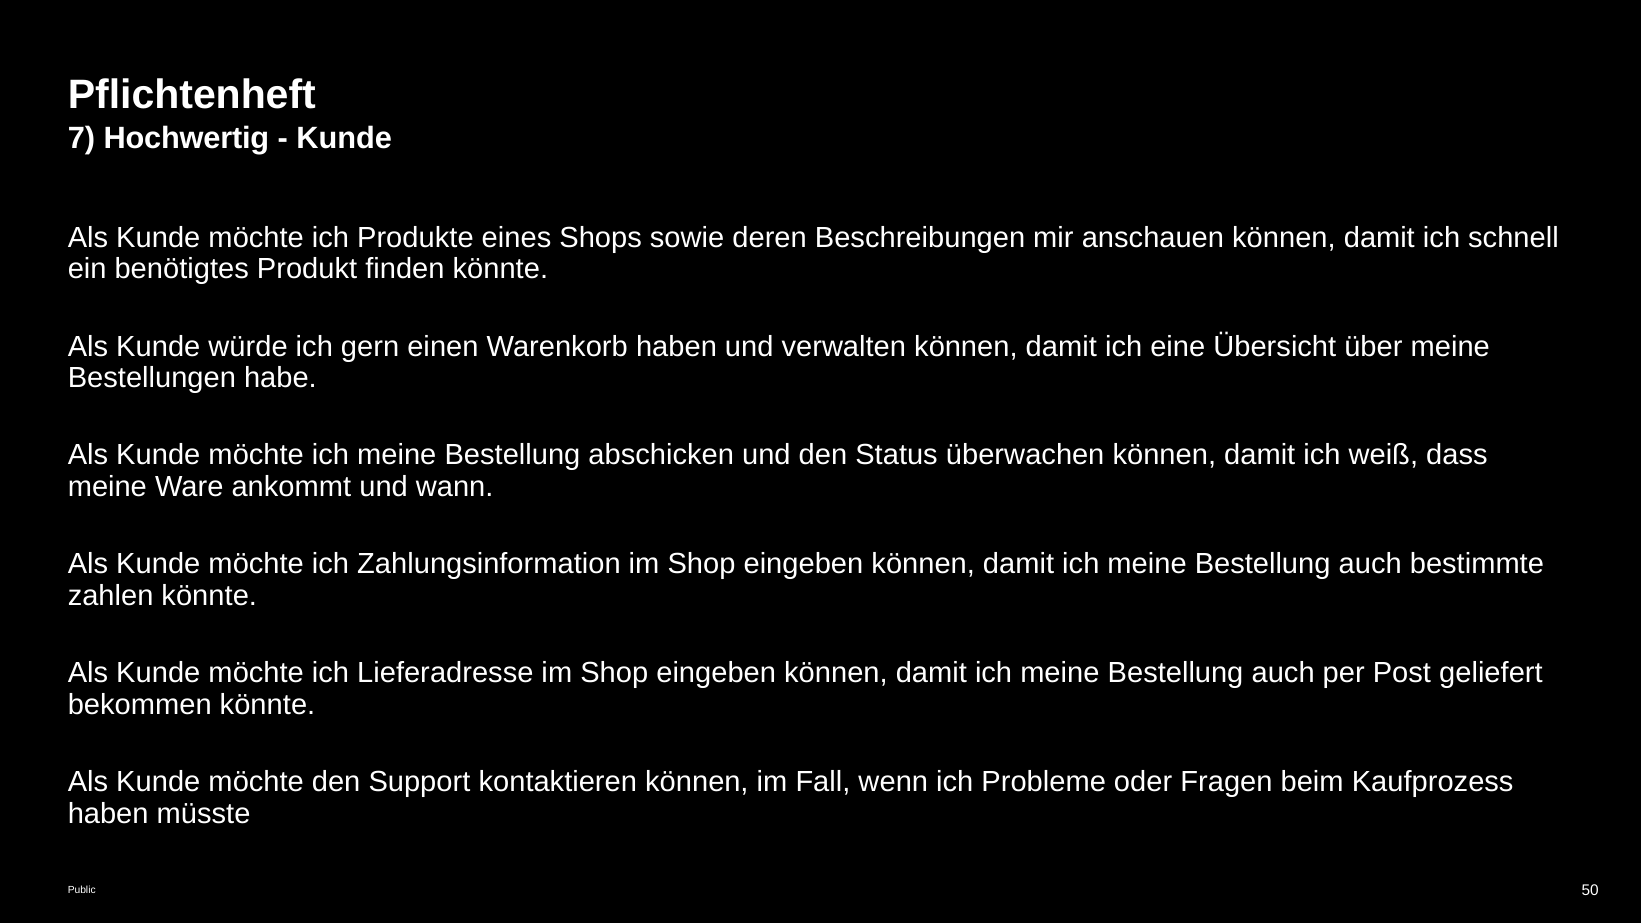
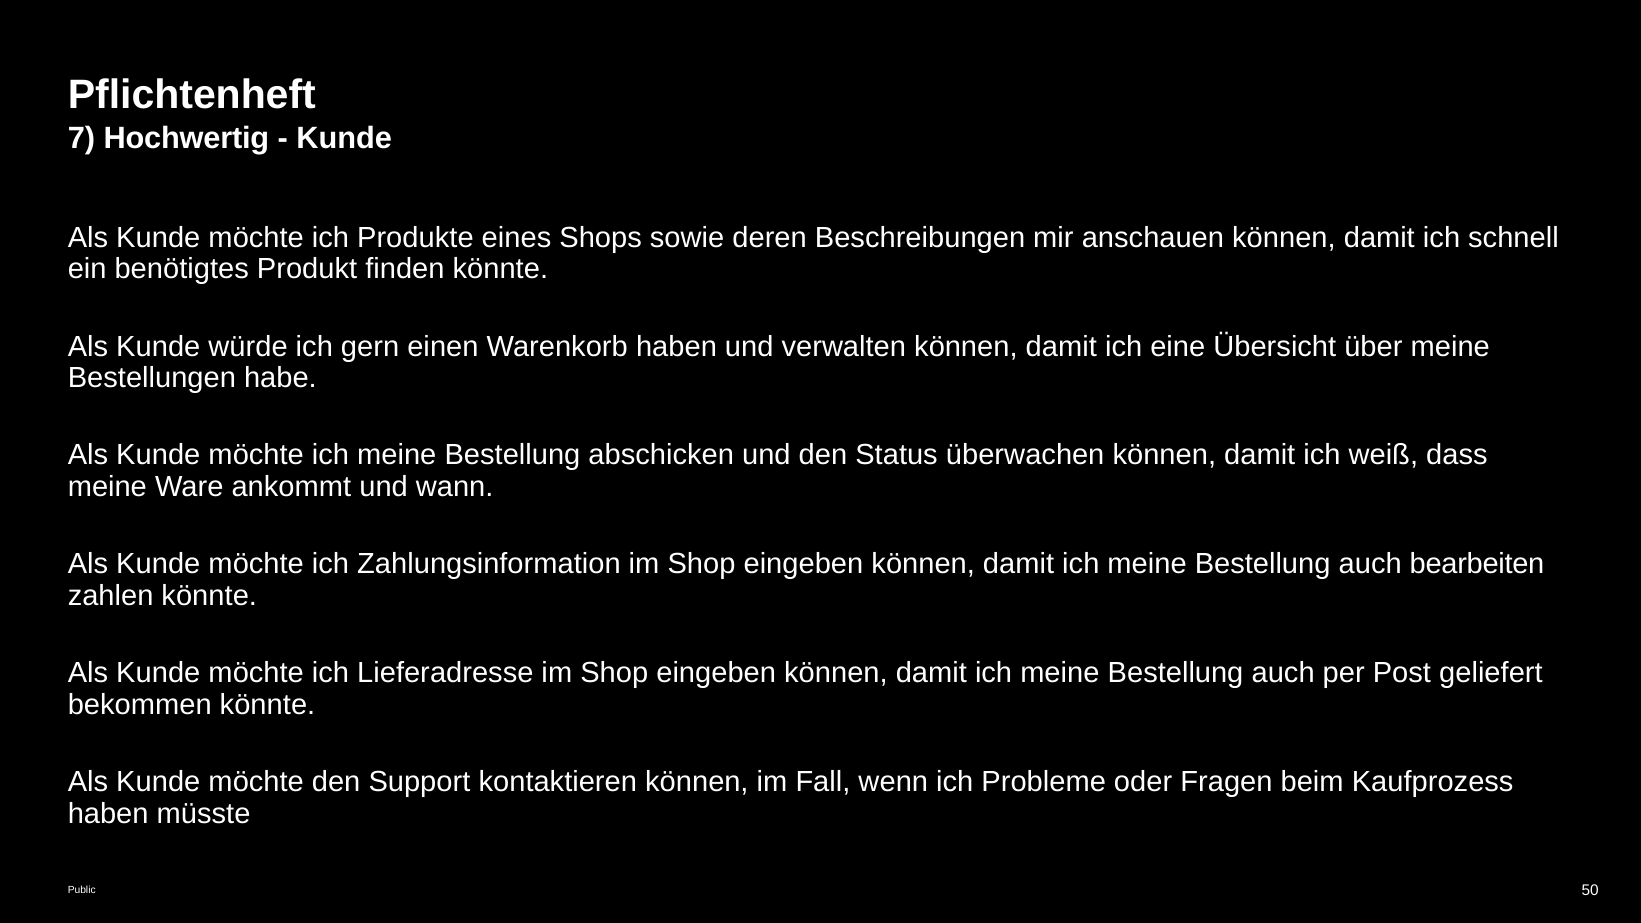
bestimmte: bestimmte -> bearbeiten (1477, 564)
